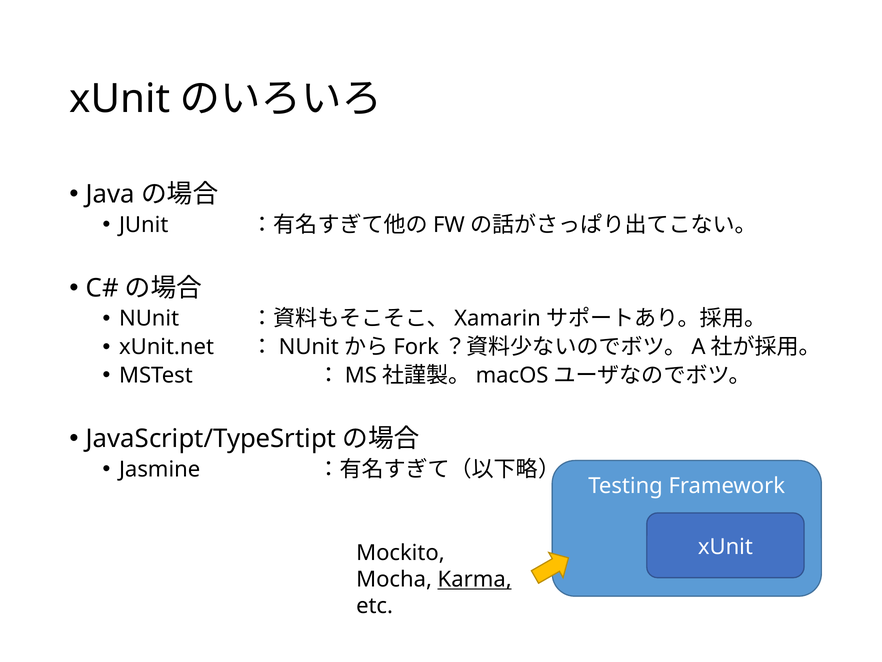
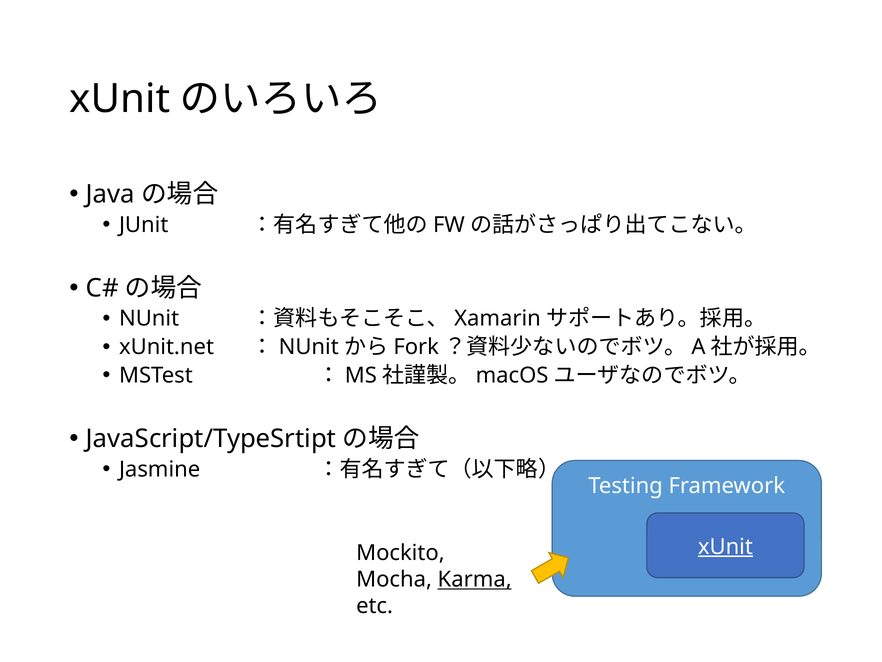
xUnit underline: none -> present (725, 546)
